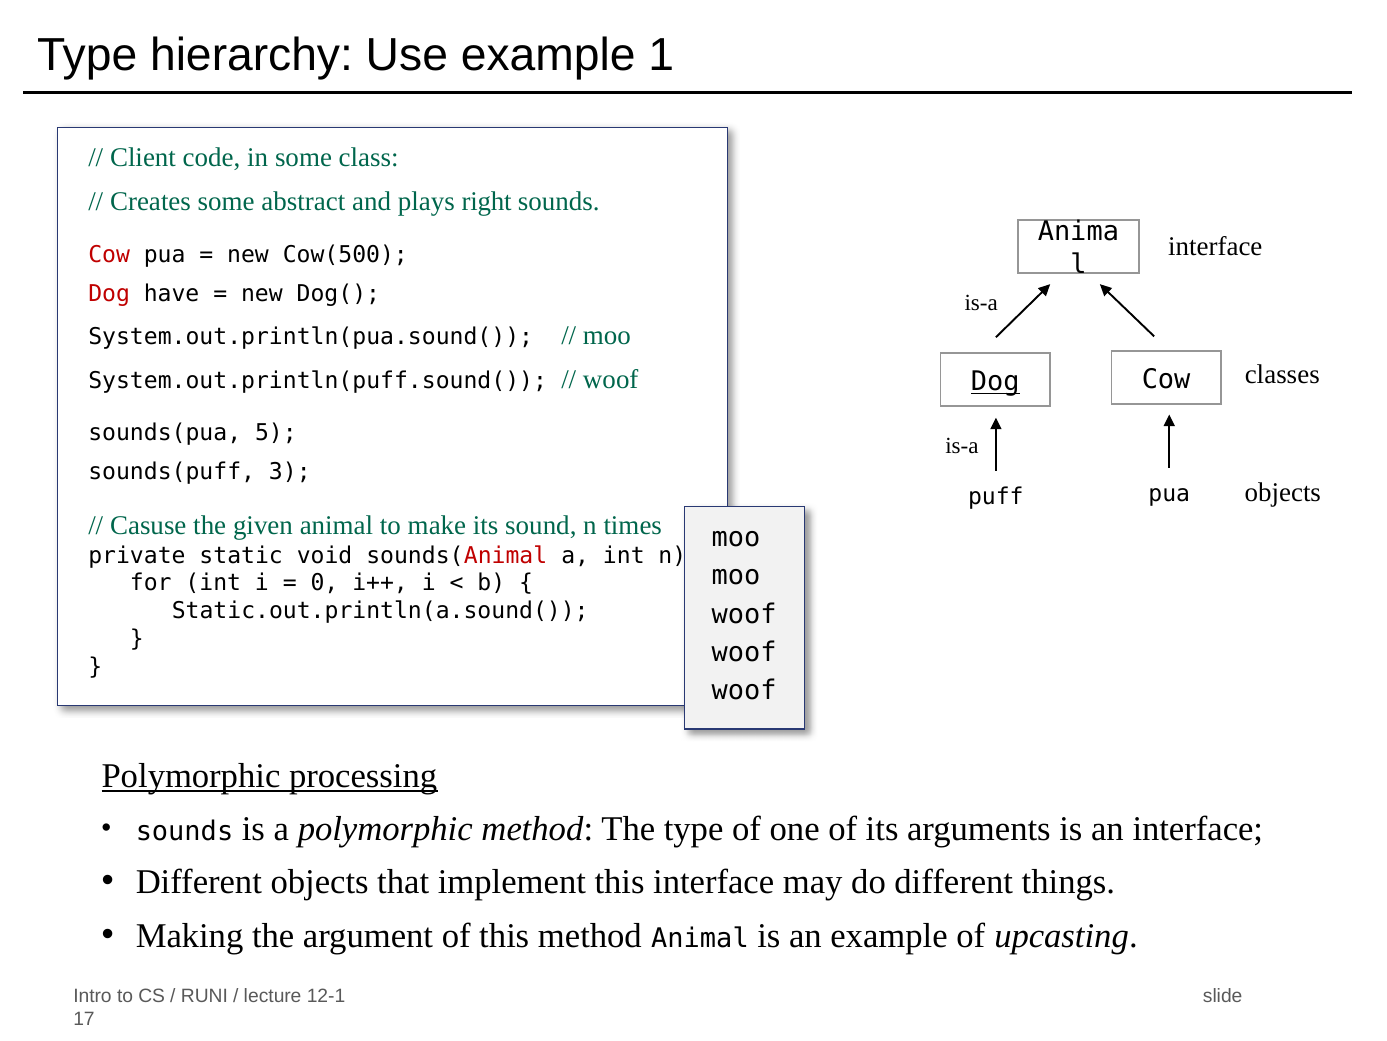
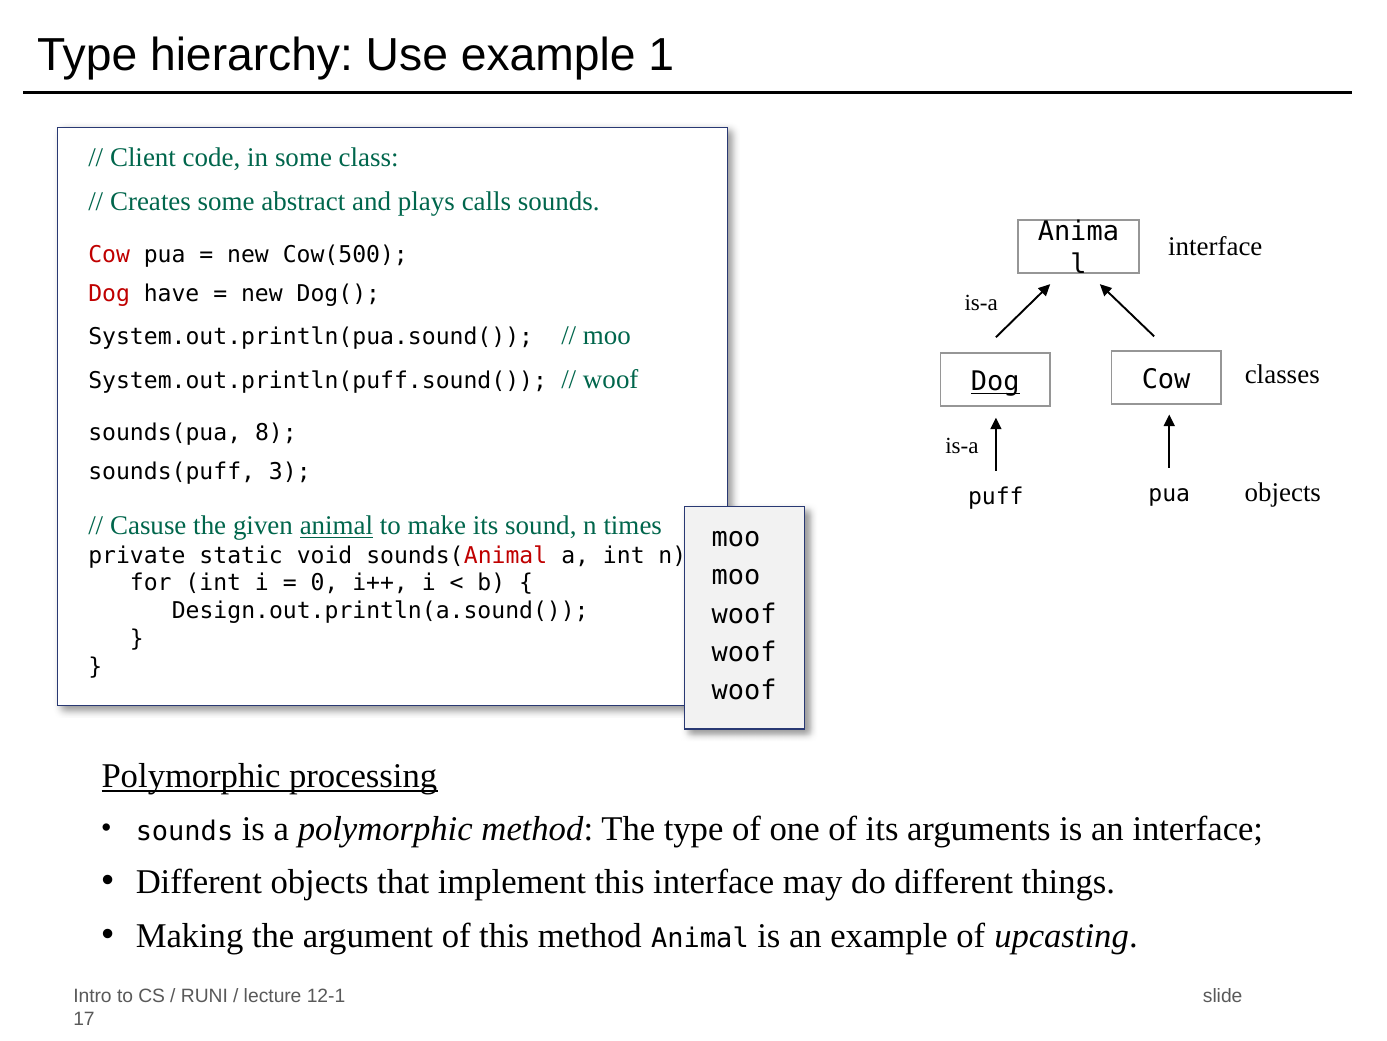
right: right -> calls (486, 202)
5: 5 -> 8 (276, 433)
animal underline: none -> present (336, 525)
Static.out.println(a.sound(: Static.out.println(a.sound( -> Design.out.println(a.sound( (380, 611)
